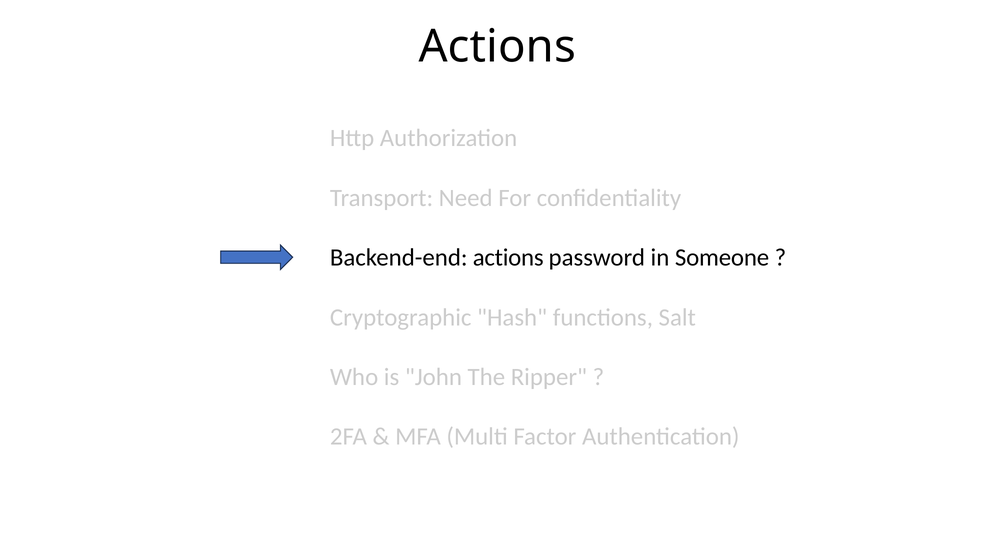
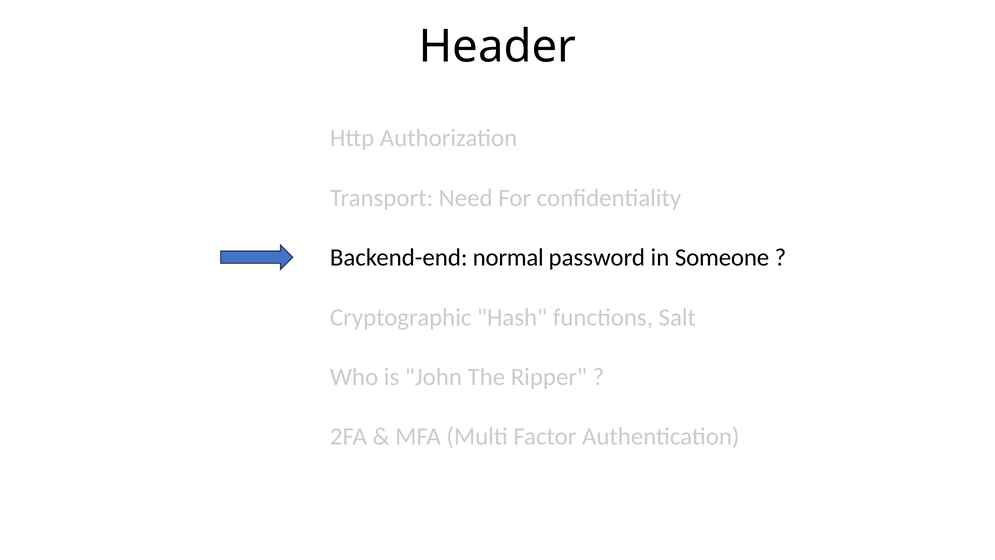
Actions: Actions -> Header (497, 47)
Backend-end actions: actions -> normal (508, 257)
